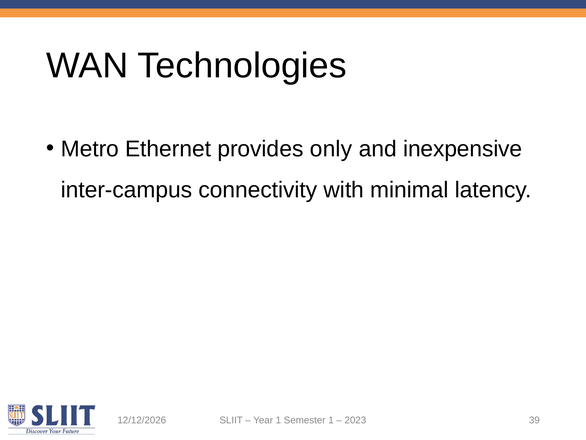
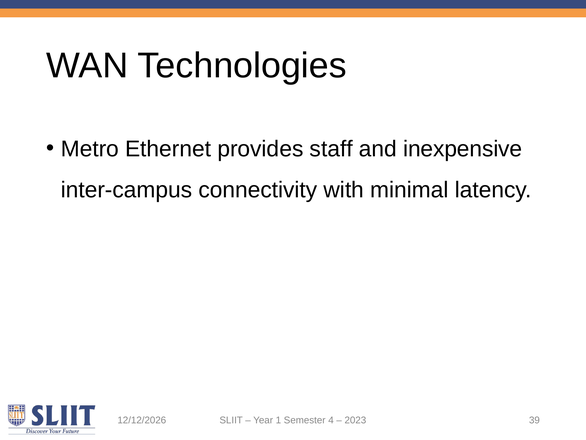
only: only -> staff (331, 149)
Semester 1: 1 -> 4 (331, 420)
